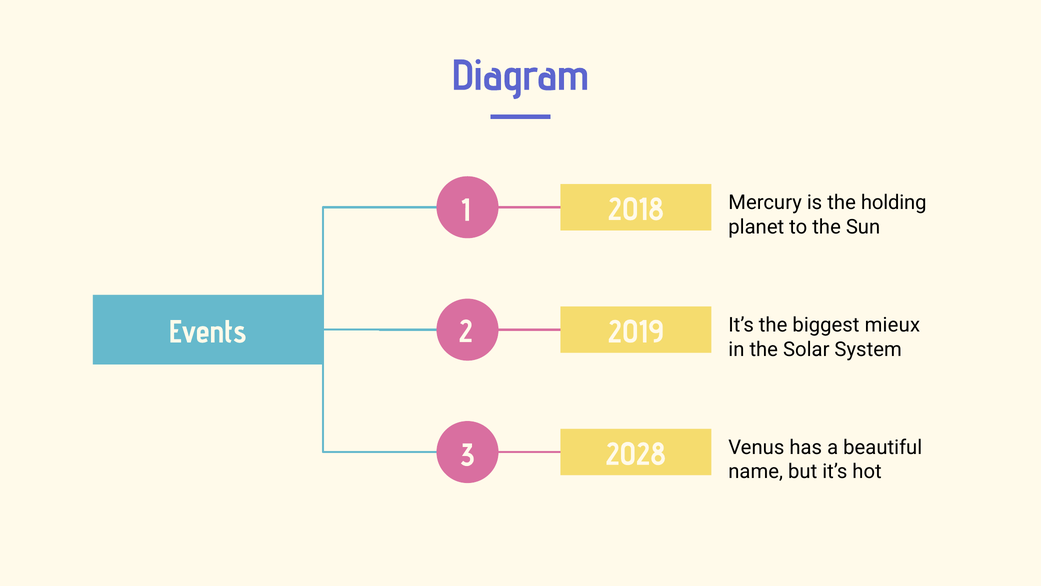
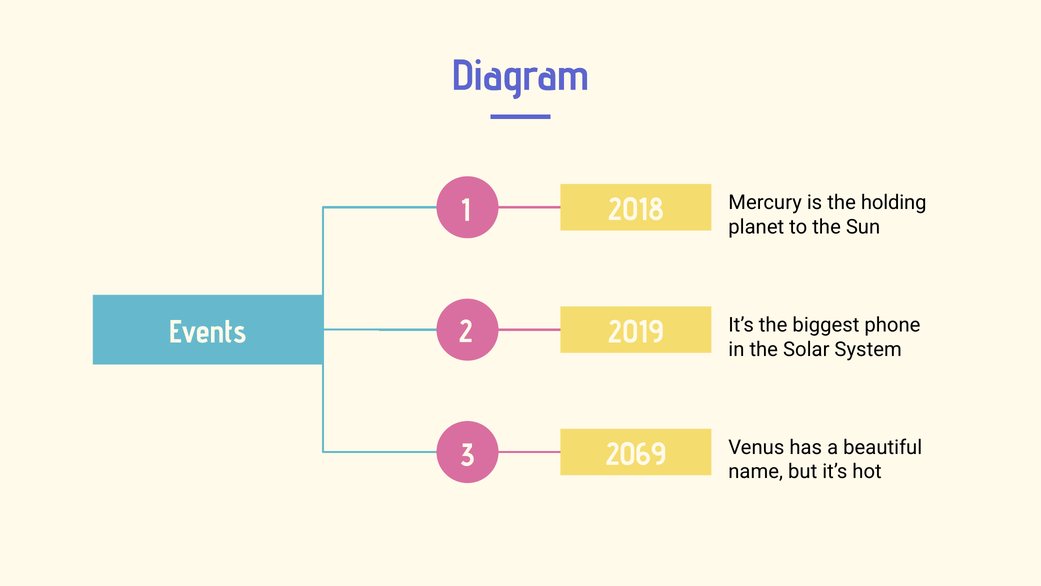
mieux: mieux -> phone (892, 325)
2028: 2028 -> 2069 (636, 454)
